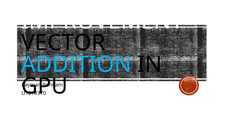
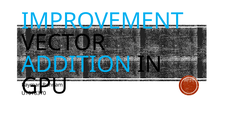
IMPROVEMENT colour: white -> light blue (102, 21)
